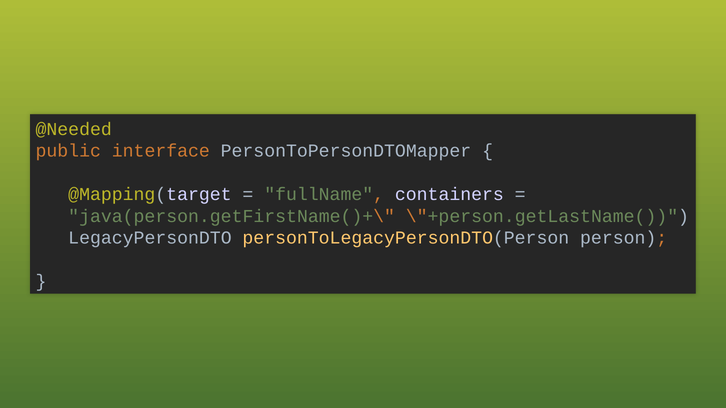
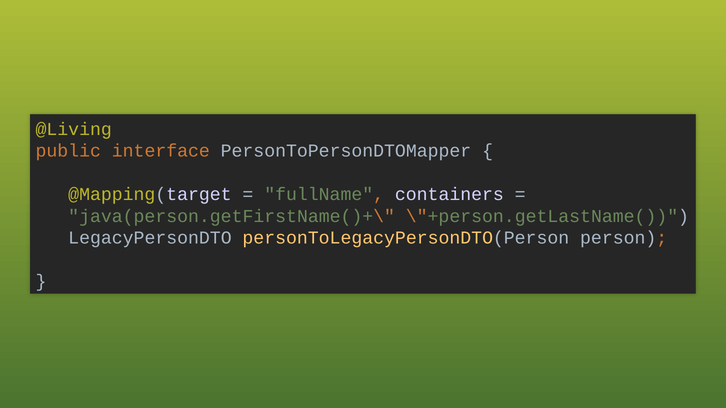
@Needed: @Needed -> @Living (74, 129)
